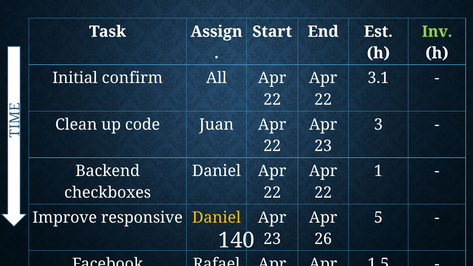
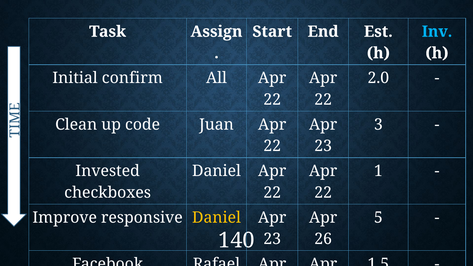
Inv colour: light green -> light blue (437, 32)
3.1: 3.1 -> 2.0 (378, 78)
Backend: Backend -> Invested (108, 171)
